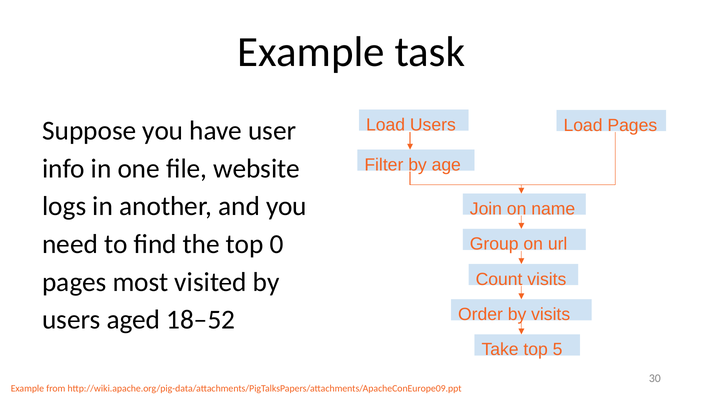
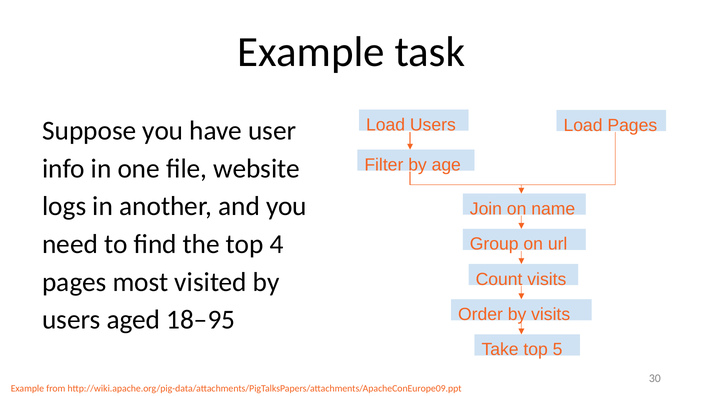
0: 0 -> 4 (277, 244)
18–52: 18–52 -> 18–95 (201, 319)
